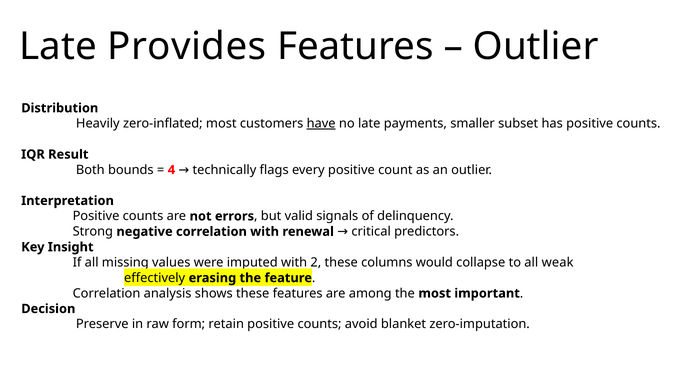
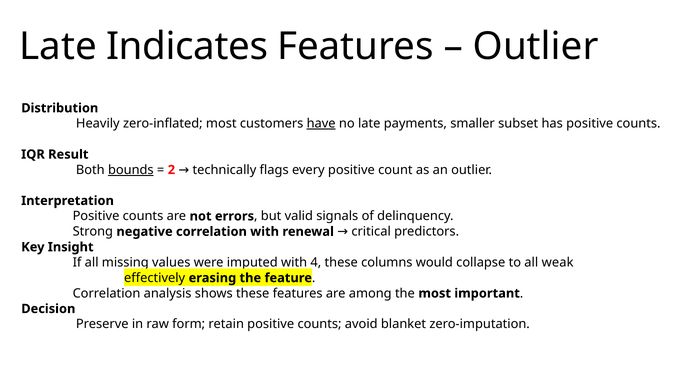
Provides: Provides -> Indicates (187, 46)
bounds underline: none -> present (131, 170)
4: 4 -> 2 (171, 170)
2: 2 -> 4 (316, 262)
